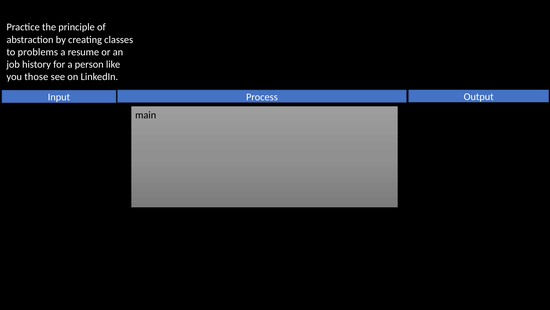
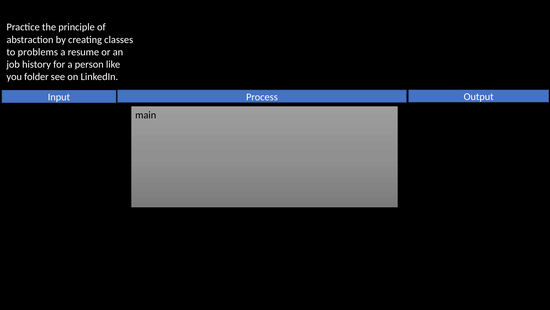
those: those -> folder (36, 77)
